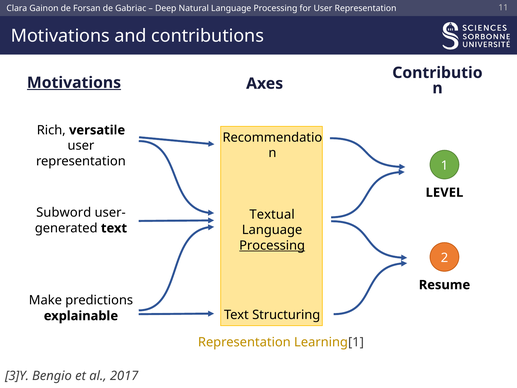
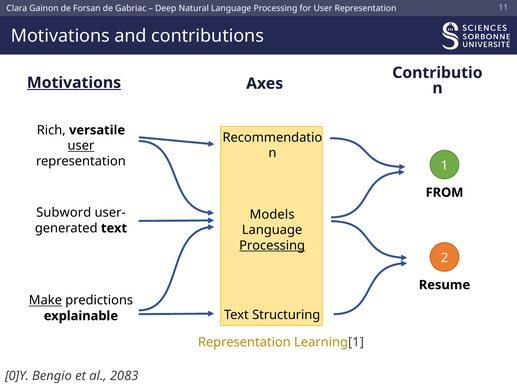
user underline: none -> present (81, 146)
LEVEL: LEVEL -> FROM (445, 192)
Textual: Textual -> Models (272, 214)
Make underline: none -> present (45, 300)
3]Y: 3]Y -> 0]Y (17, 376)
2017: 2017 -> 2083 (124, 376)
